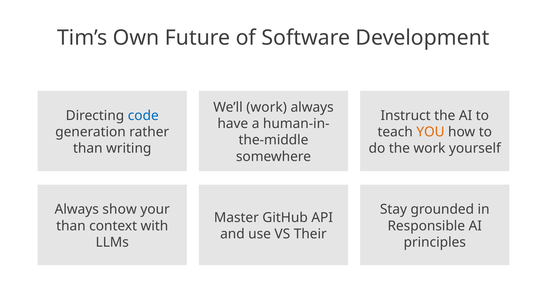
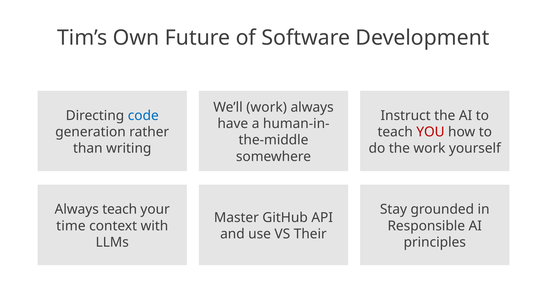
YOU colour: orange -> red (430, 132)
Always show: show -> teach (120, 209)
than: than -> time (71, 226)
